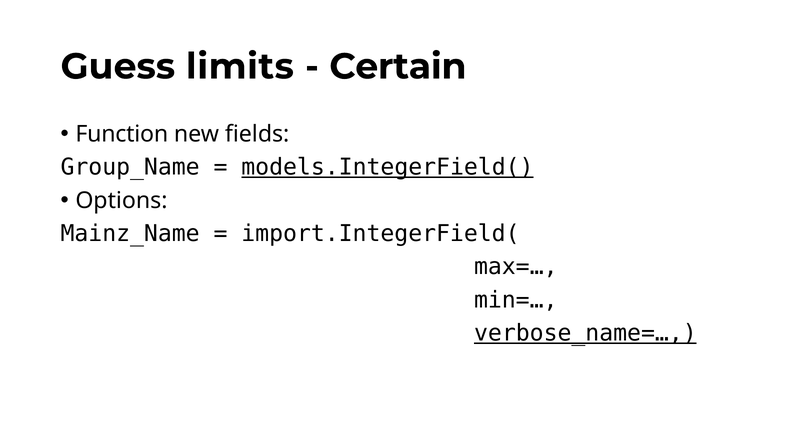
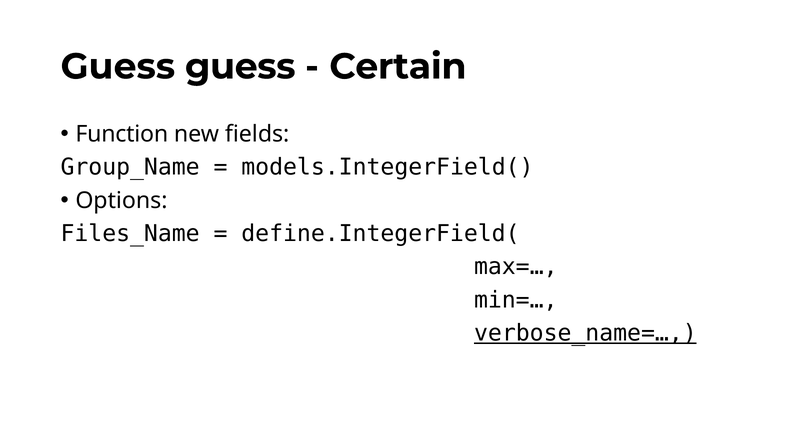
Guess limits: limits -> guess (240, 67)
models.IntegerField( underline: present -> none (387, 167)
Mainz_Name: Mainz_Name -> Files_Name (130, 234)
import.IntegerField(: import.IntegerField( -> define.IntegerField( (380, 234)
